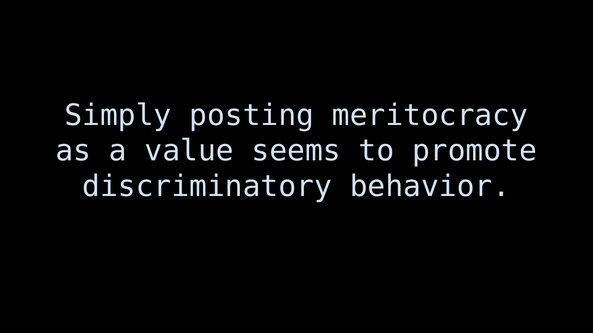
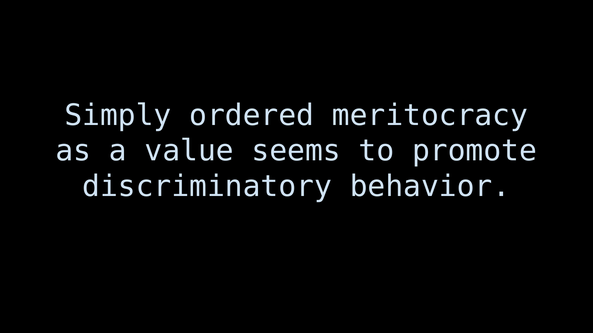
posting: posting -> ordered (252, 115)
